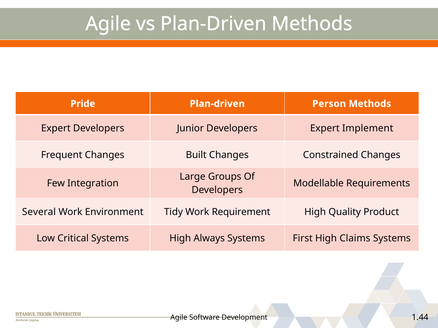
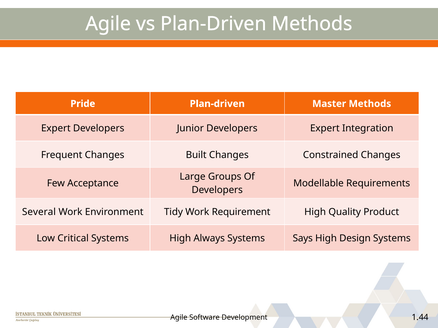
Person: Person -> Master (329, 104)
Implement: Implement -> Integration (368, 129)
Integration: Integration -> Acceptance (93, 184)
First: First -> Says (303, 239)
Claims: Claims -> Design (355, 239)
